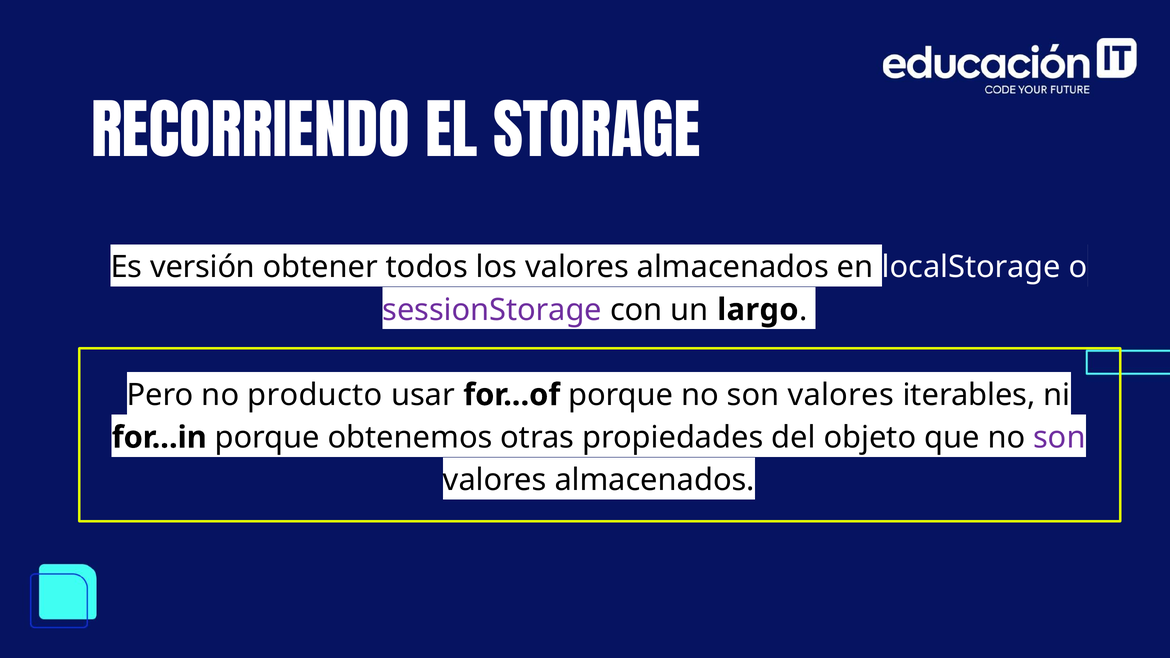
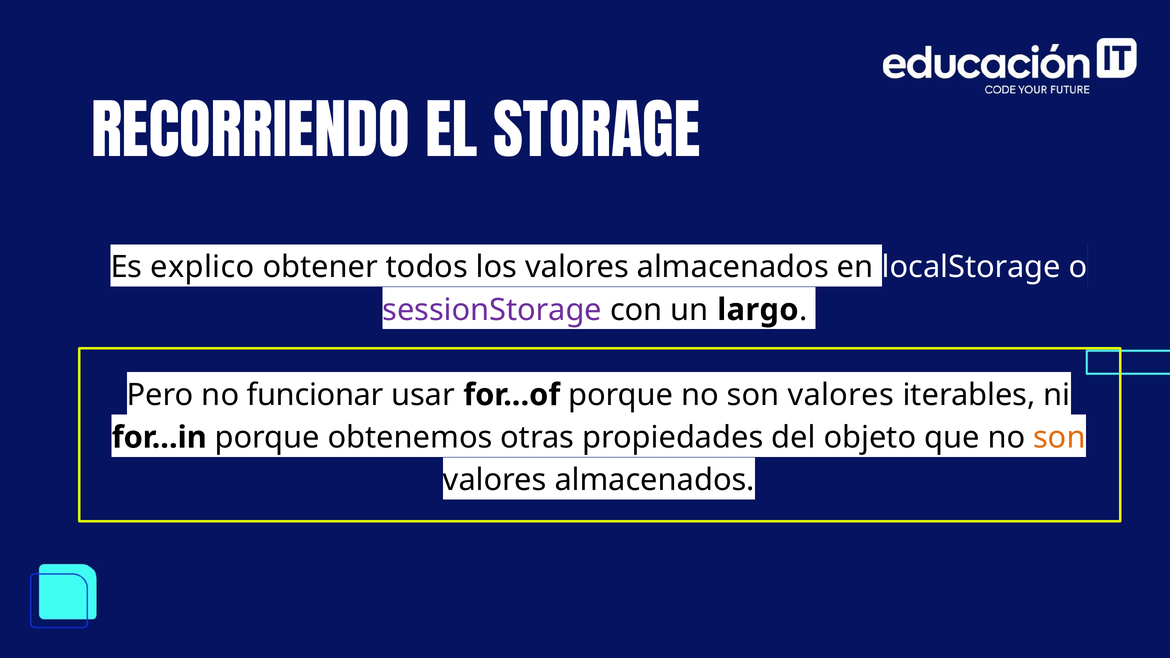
versión: versión -> explico (202, 267)
producto: producto -> funcionar (315, 395)
son colour: purple -> orange (1059, 438)
